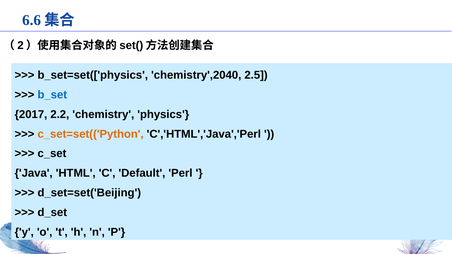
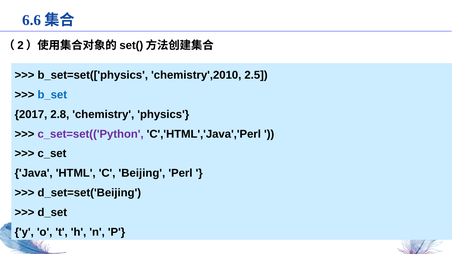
chemistry',2040: chemistry',2040 -> chemistry',2010 (196, 75)
2.2: 2.2 -> 2.8 (60, 114)
c_set=set(('Python colour: orange -> purple (91, 134)
Default: Default -> Beijing (142, 173)
